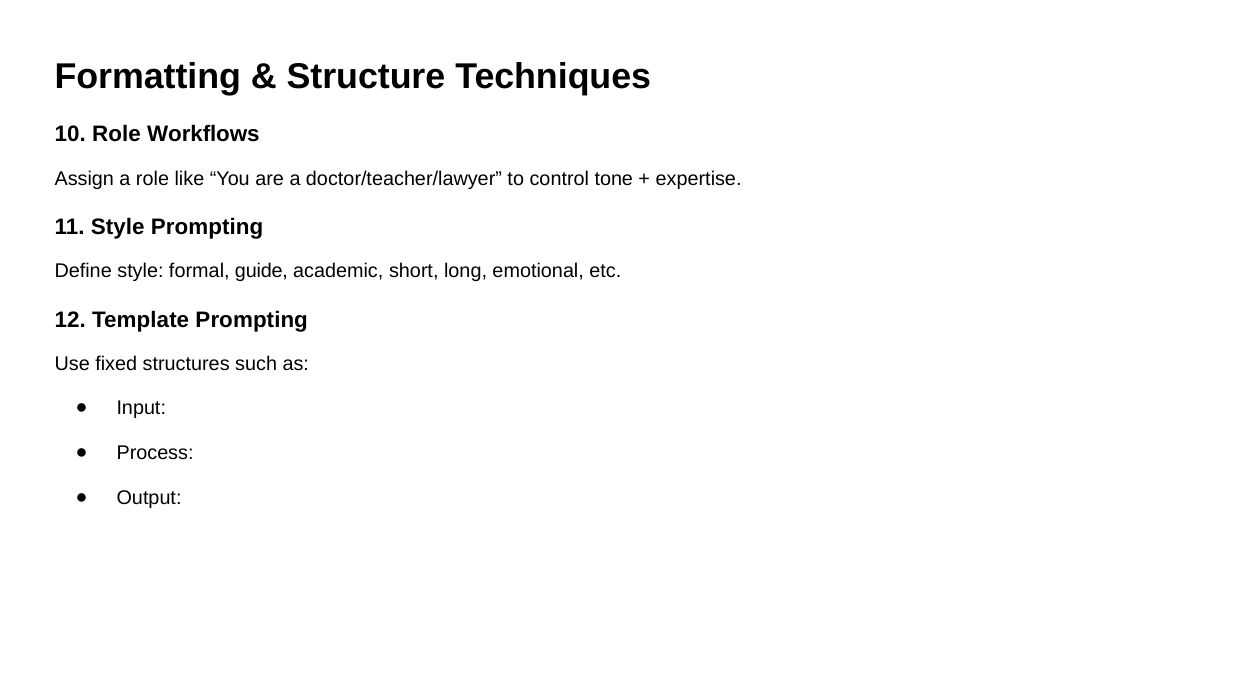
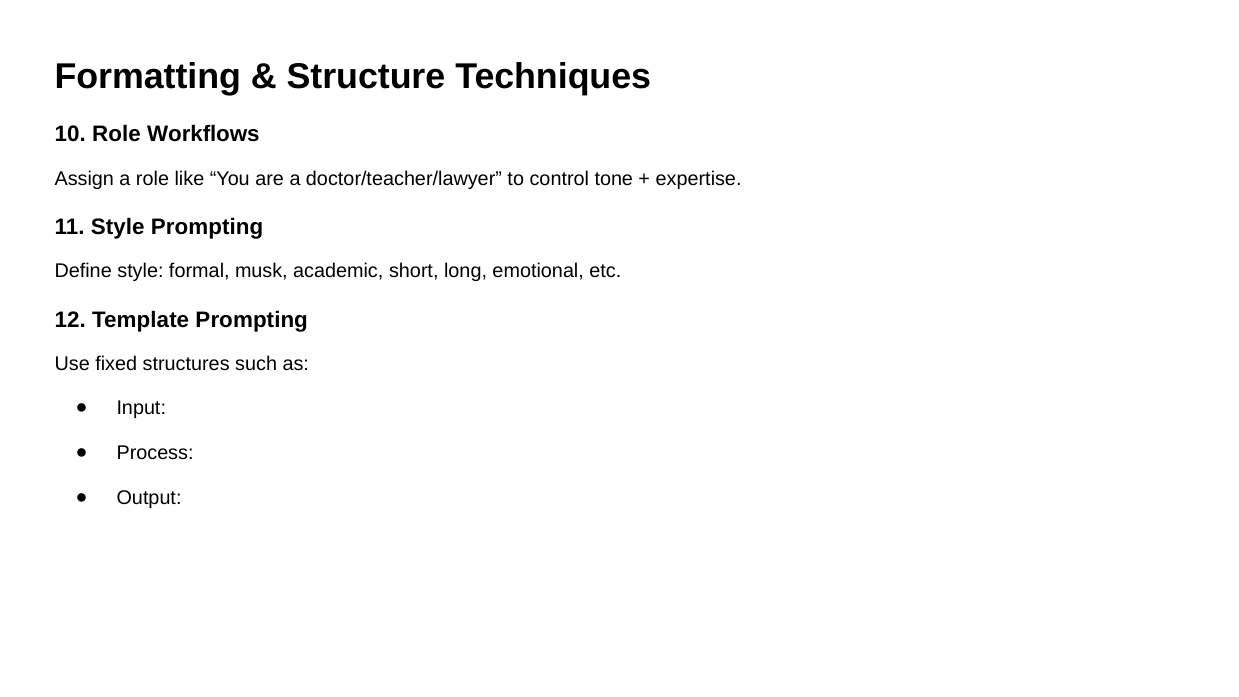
guide: guide -> musk (261, 271)
